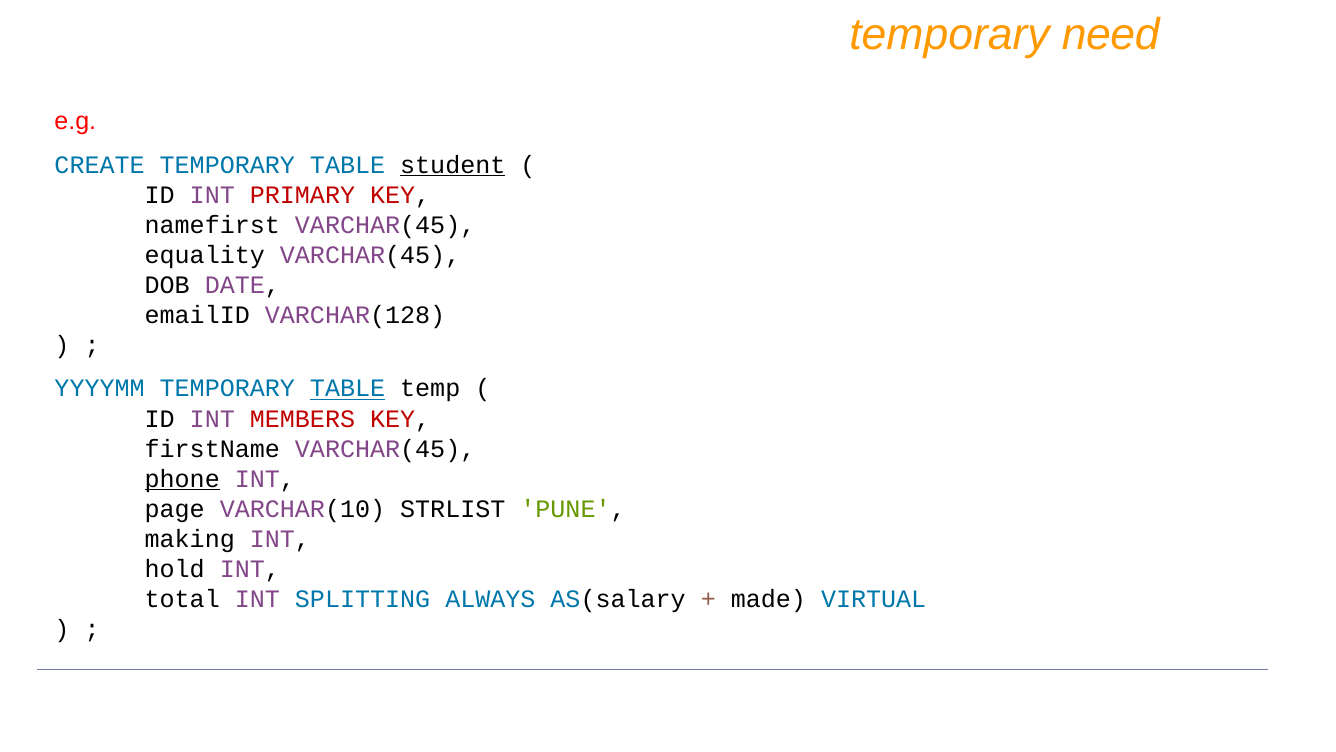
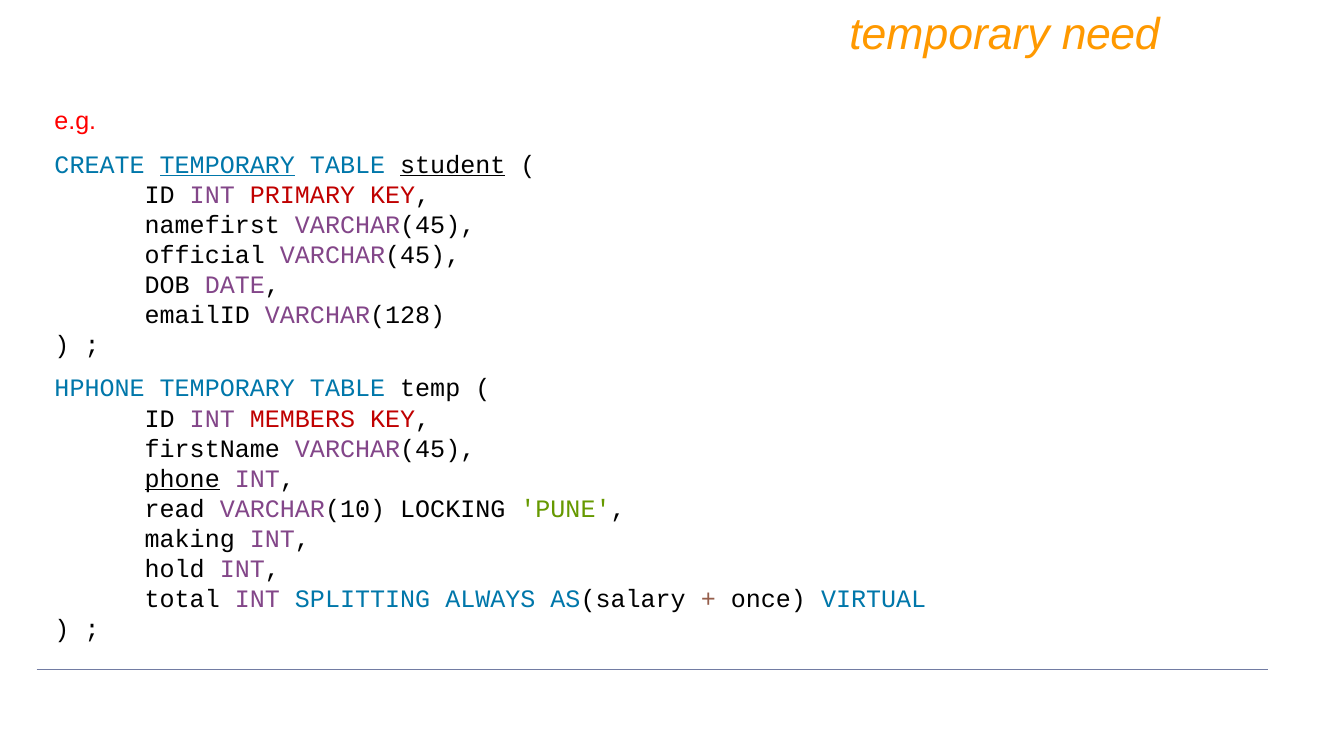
TEMPORARY underline: none -> present (227, 165)
equality: equality -> official (205, 255)
YYYYMM: YYYYMM -> HPHONE (100, 388)
TABLE underline: present -> none (348, 388)
page: page -> read (175, 509)
STRLIST: STRLIST -> LOCKING (453, 509)
made: made -> once (768, 599)
